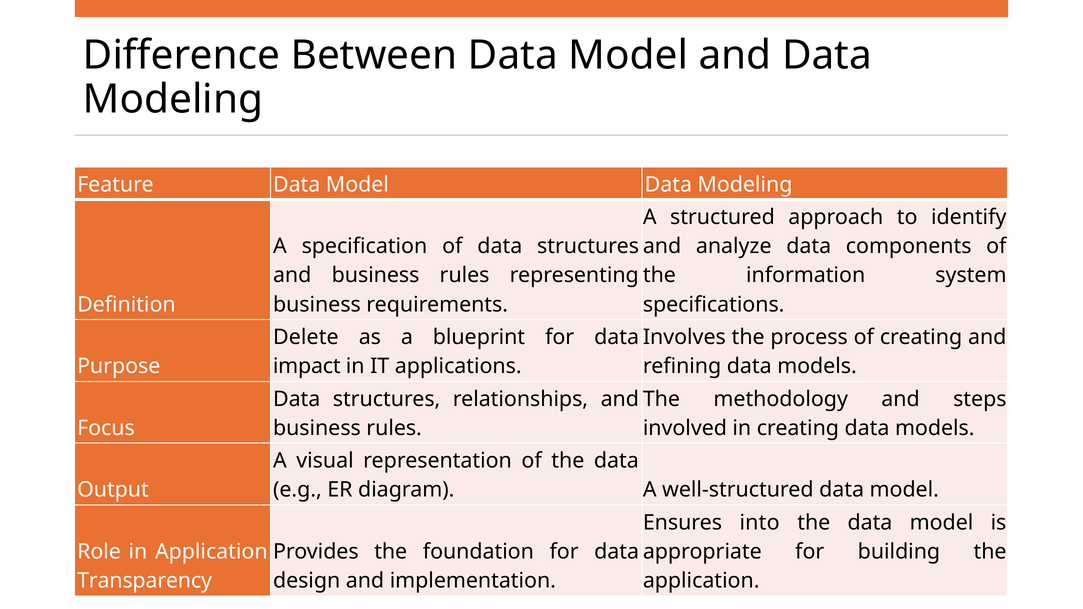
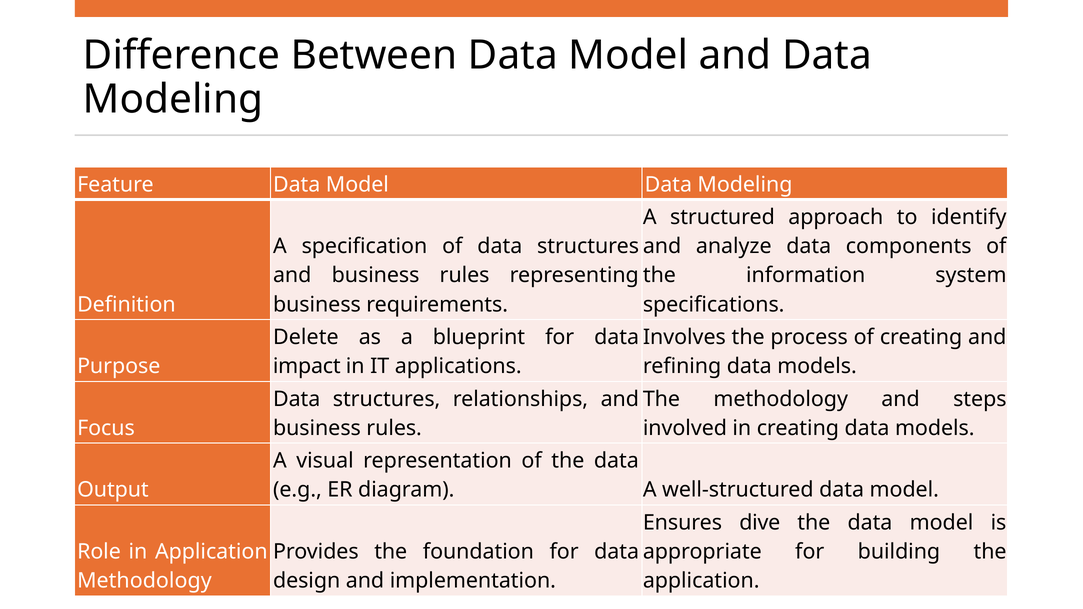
into: into -> dive (760, 523)
Transparency: Transparency -> Methodology (144, 581)
